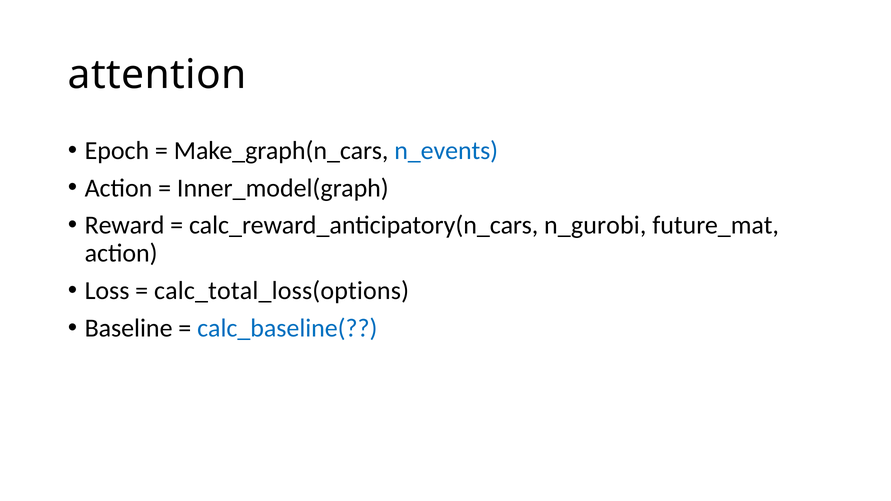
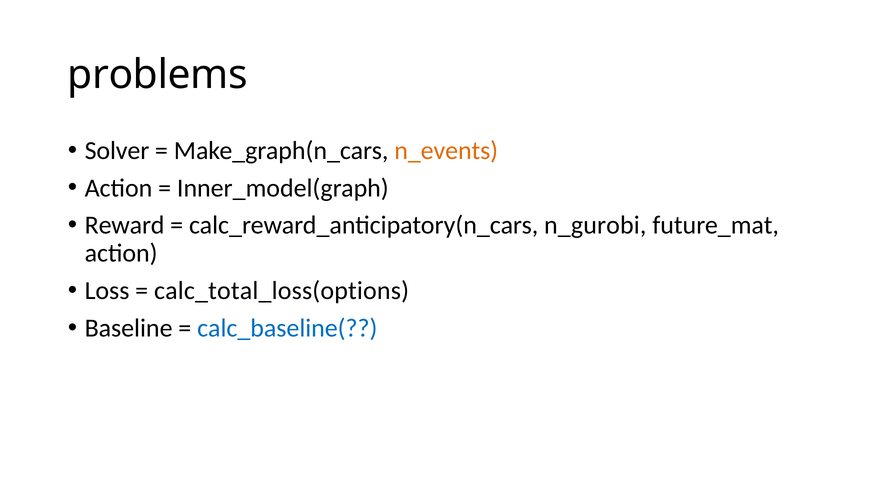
attention: attention -> problems (158, 75)
Epoch: Epoch -> Solver (117, 151)
n_events colour: blue -> orange (446, 151)
